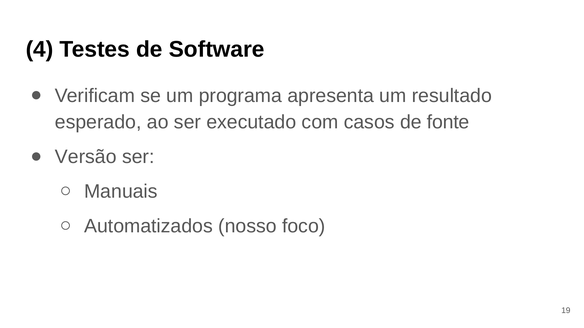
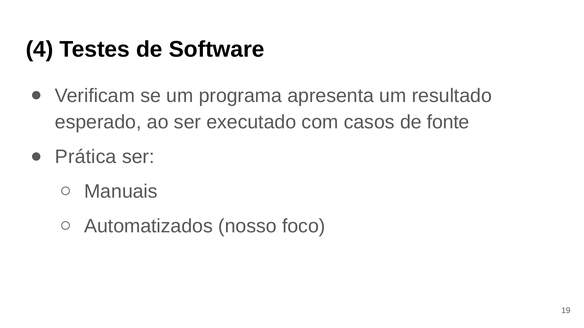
Versão: Versão -> Prática (86, 157)
